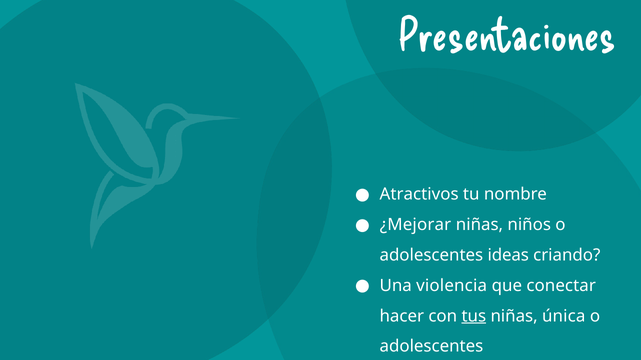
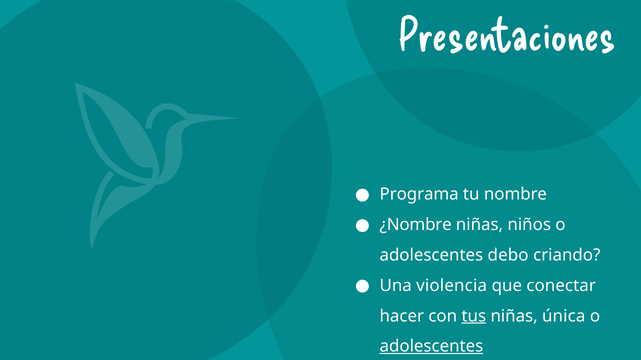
Atractivos: Atractivos -> Programa (419, 195)
¿Mejorar: ¿Mejorar -> ¿Nombre (416, 225)
ideas: ideas -> debo (508, 256)
adolescentes underline: none -> present (431, 347)
